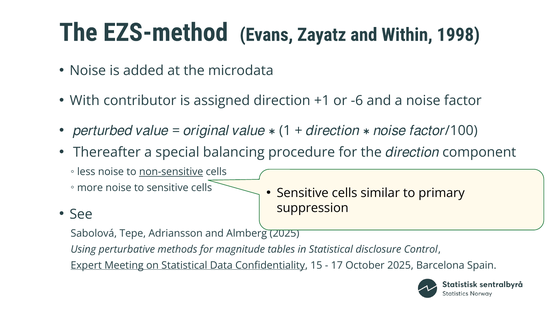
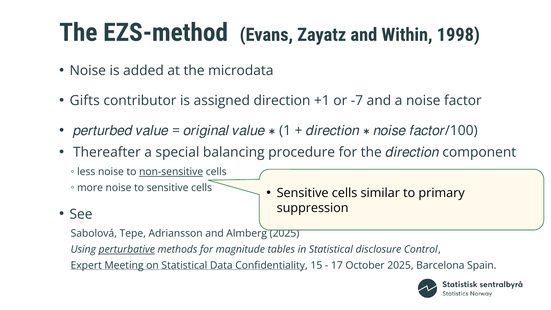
With: With -> Gifts (85, 101)
-6: -6 -> -7 (357, 101)
perturbative underline: none -> present (127, 249)
